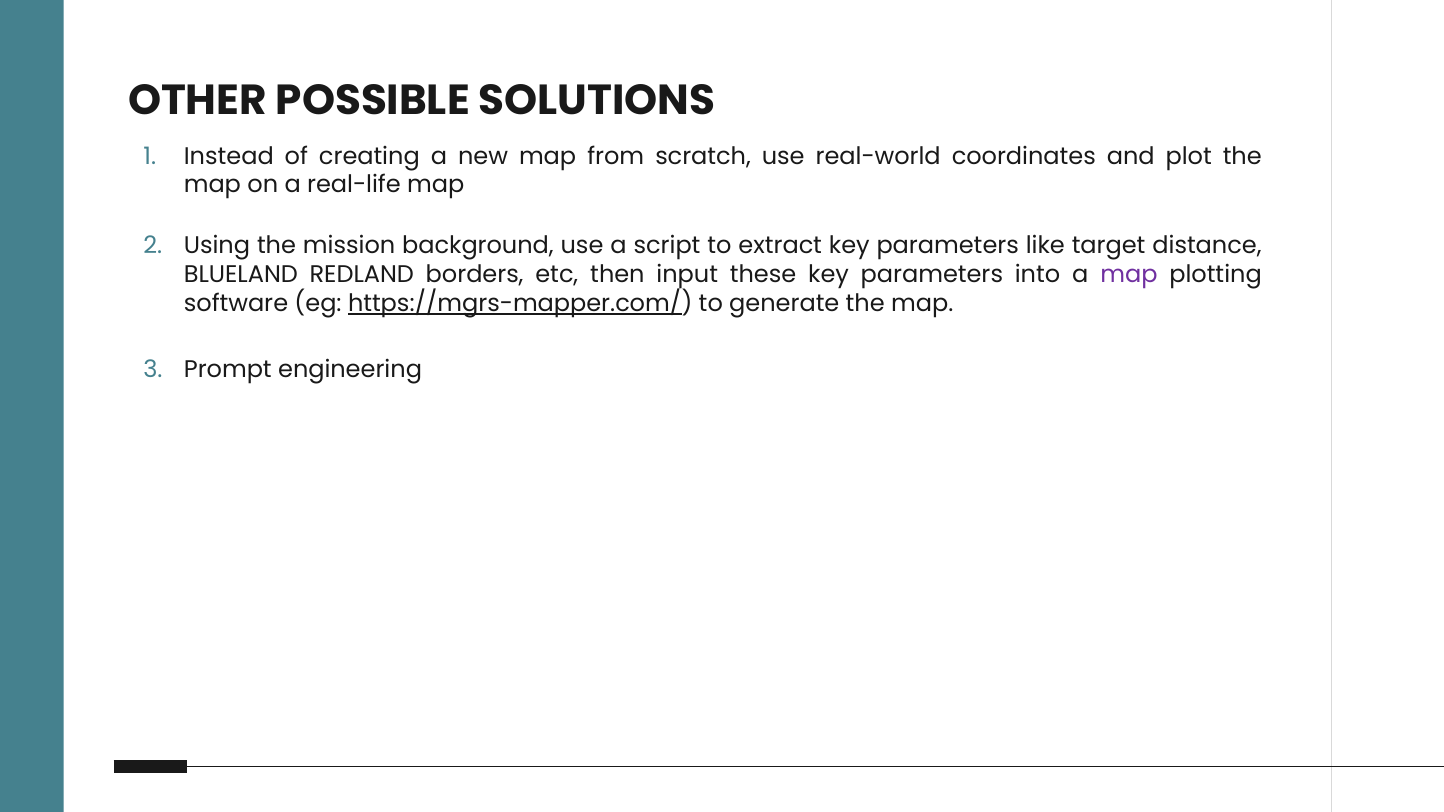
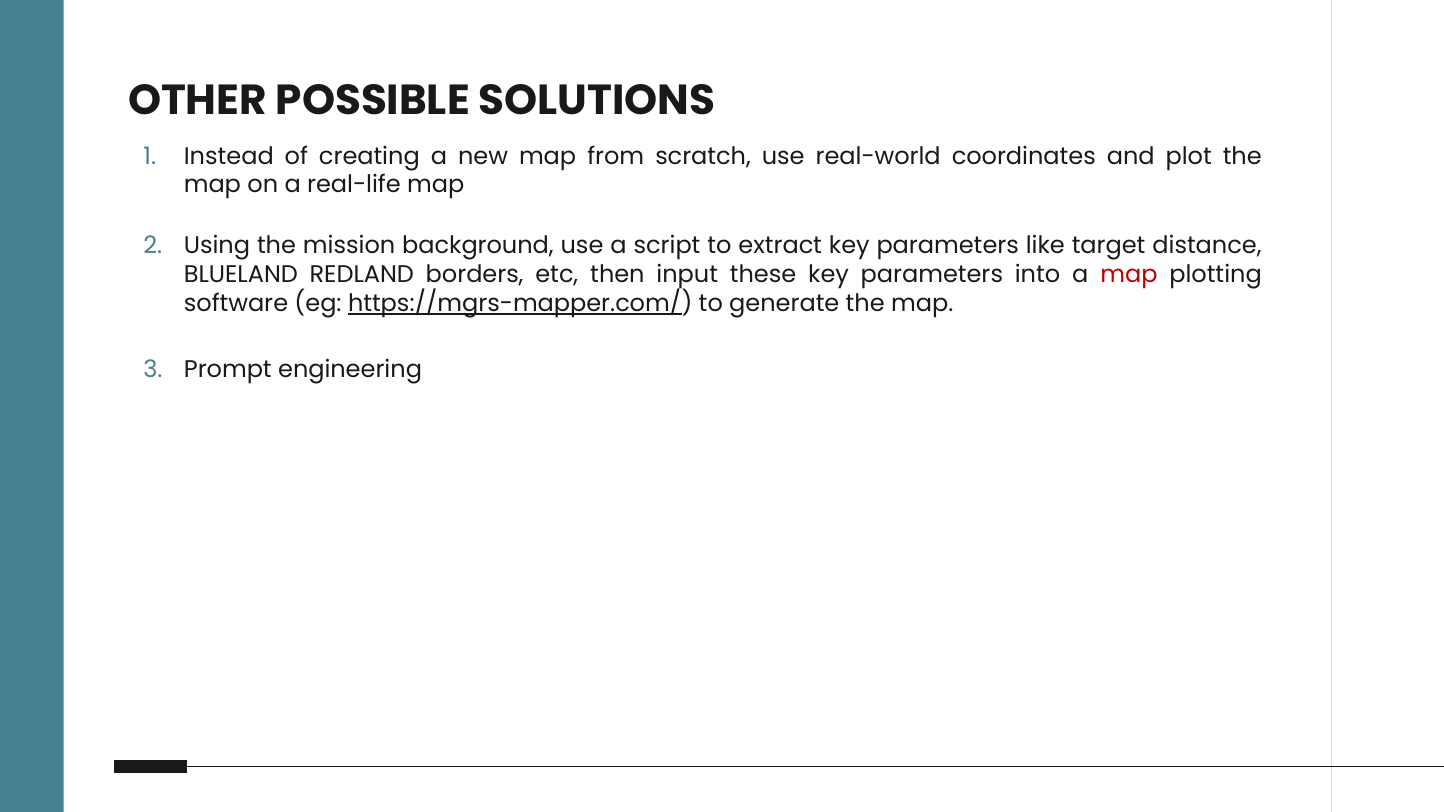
map colour: purple -> red (1129, 275)
